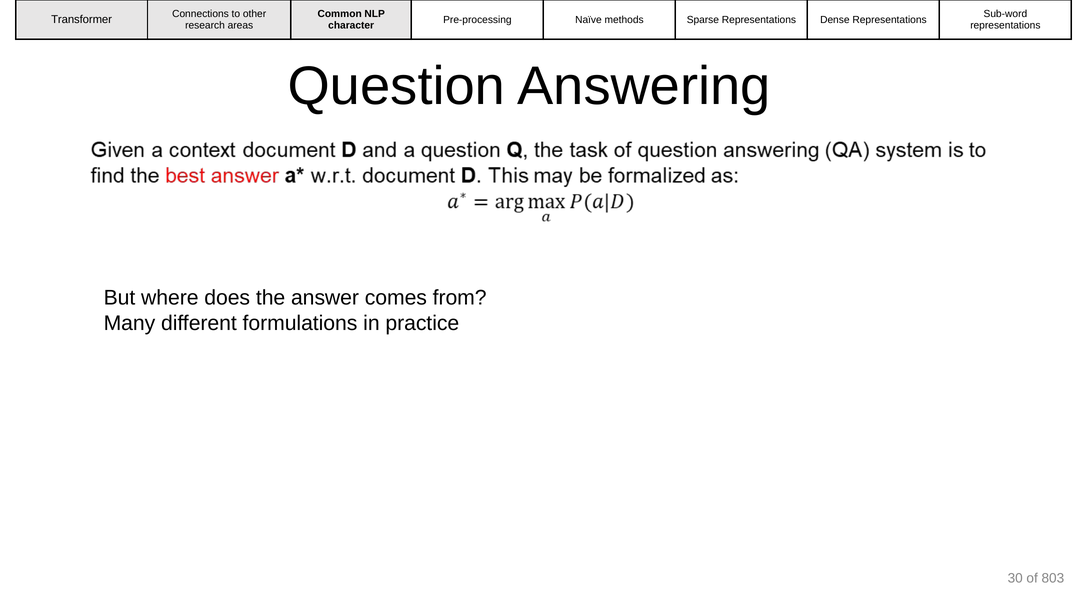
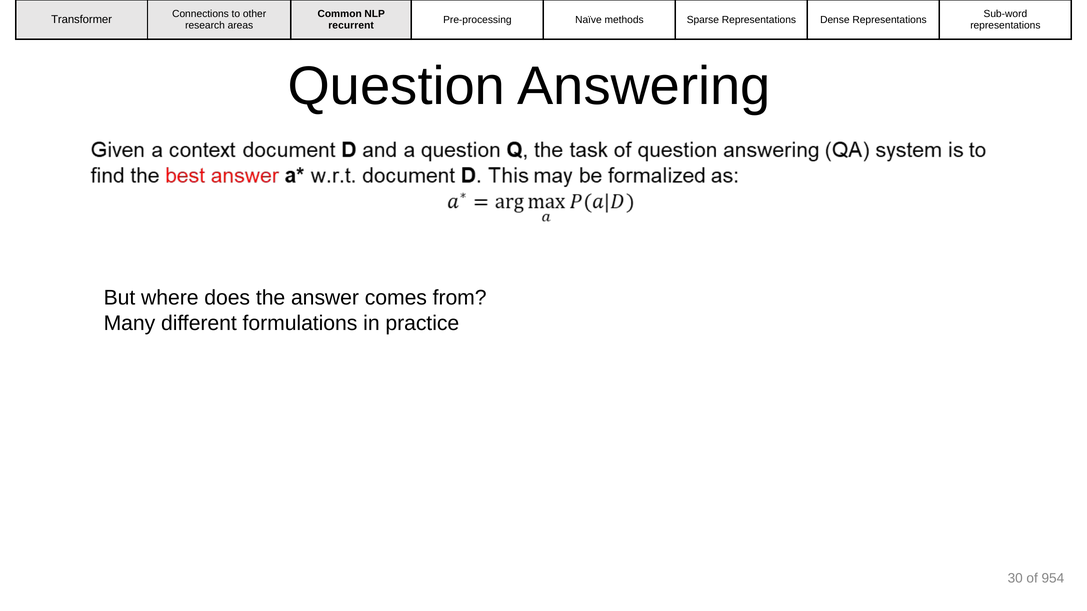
character: character -> recurrent (351, 25)
803: 803 -> 954 (1053, 579)
